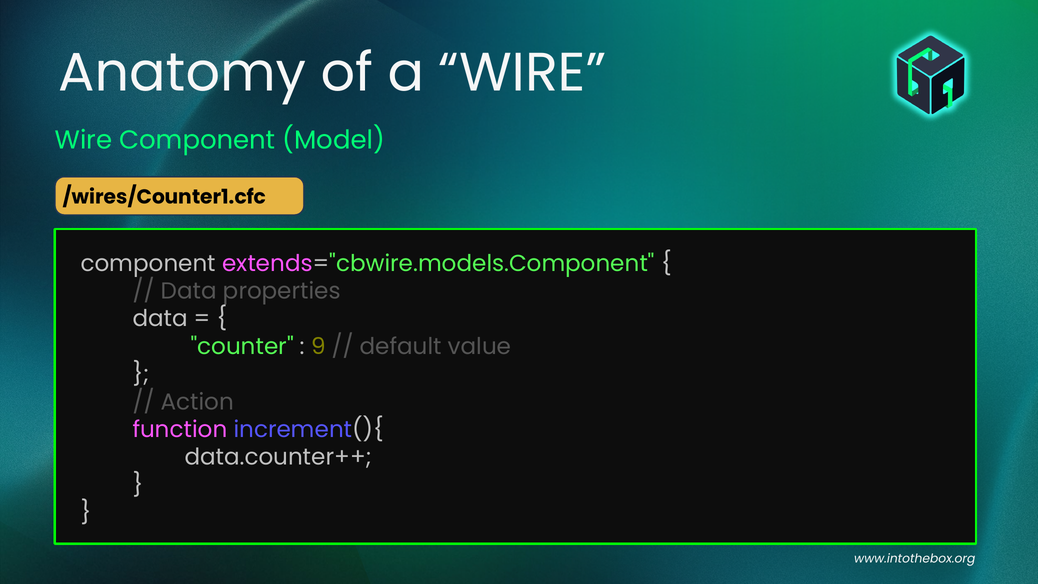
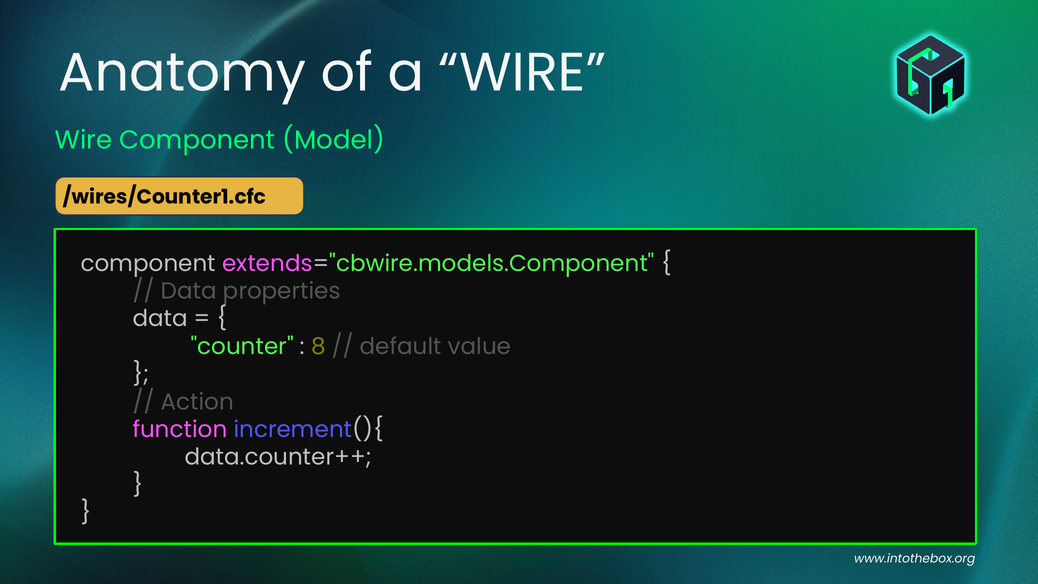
9: 9 -> 8 (318, 346)
